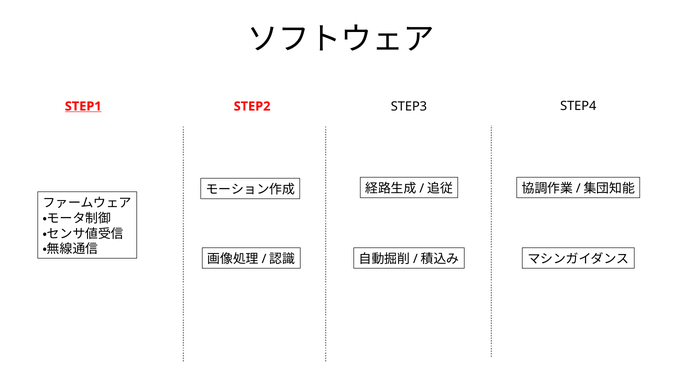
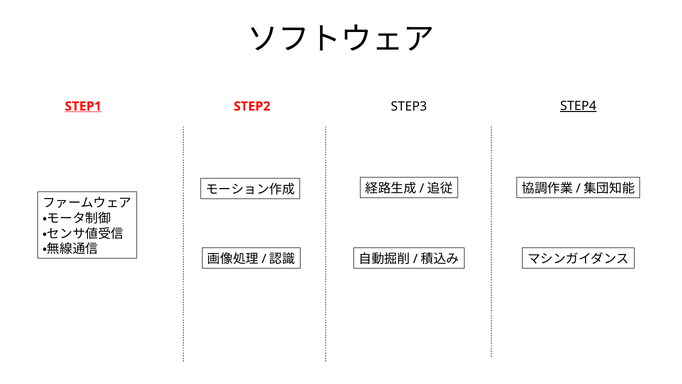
STEP4 underline: none -> present (578, 106)
